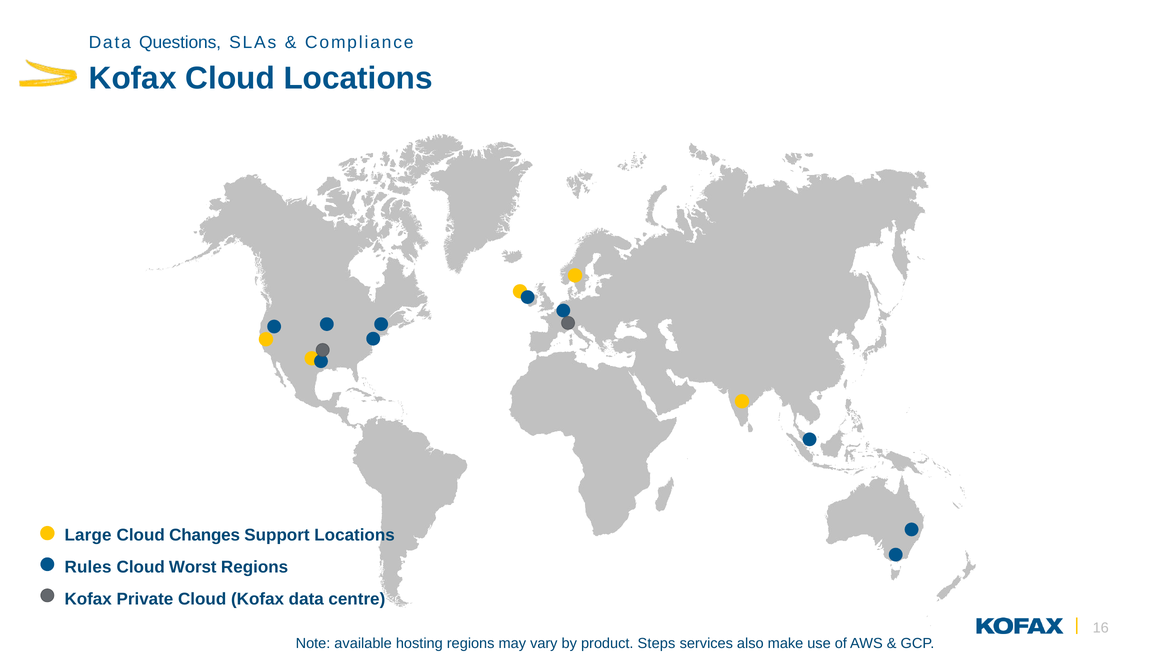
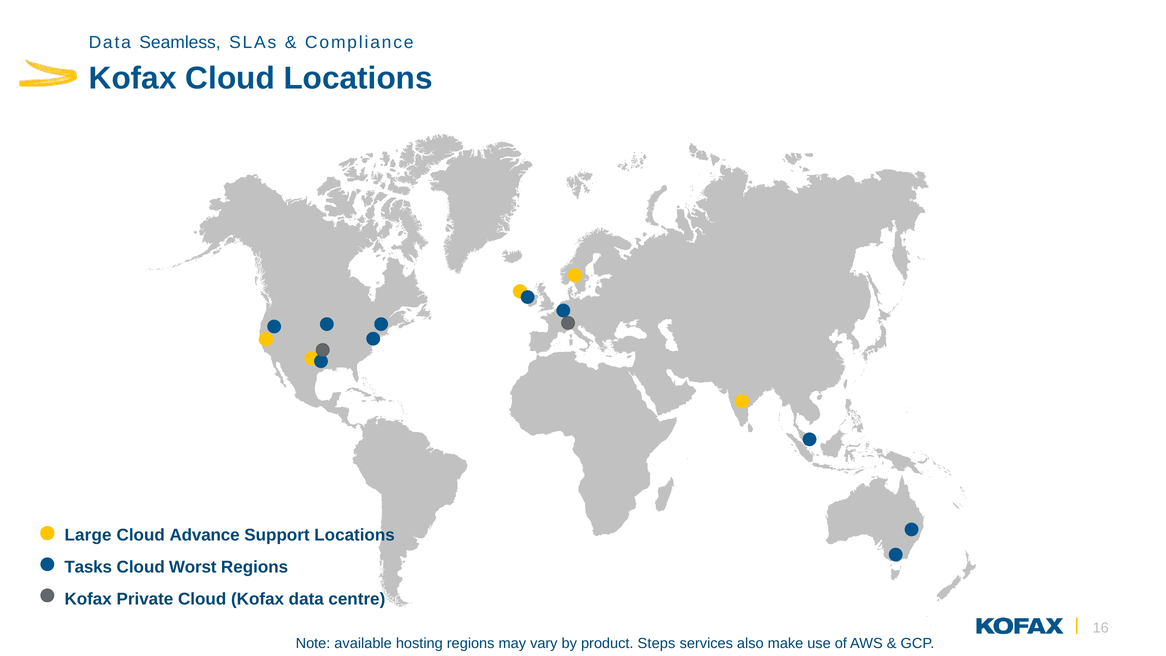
Questions: Questions -> Seamless (180, 42)
Changes: Changes -> Advance (205, 535)
Rules: Rules -> Tasks (88, 567)
